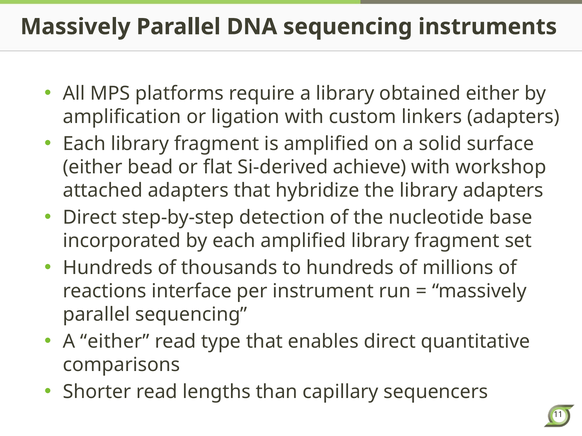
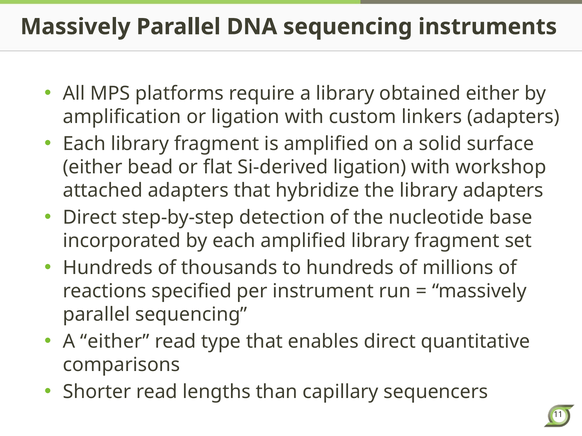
Si-derived achieve: achieve -> ligation (370, 167)
interface: interface -> specified (192, 291)
